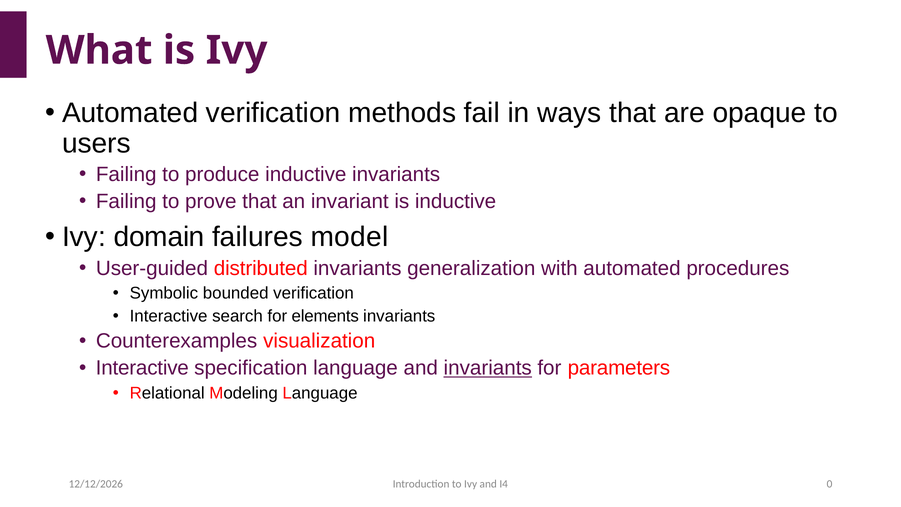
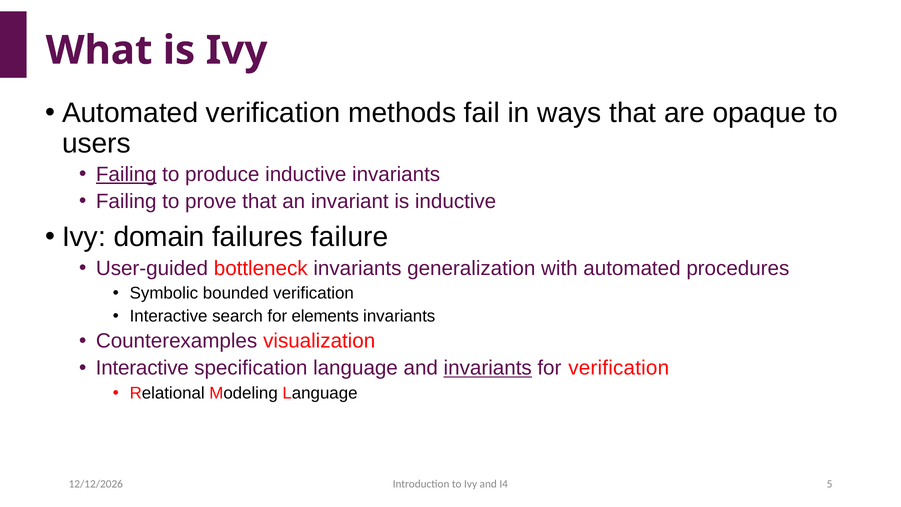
Failing underline: none -> present (126, 174)
model: model -> failure (350, 237)
distributed: distributed -> bottleneck (261, 268)
for parameters: parameters -> verification (619, 368)
0: 0 -> 5 (829, 484)
